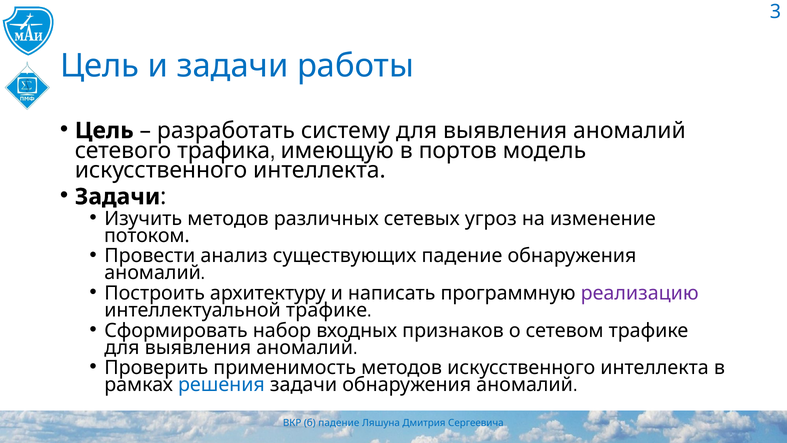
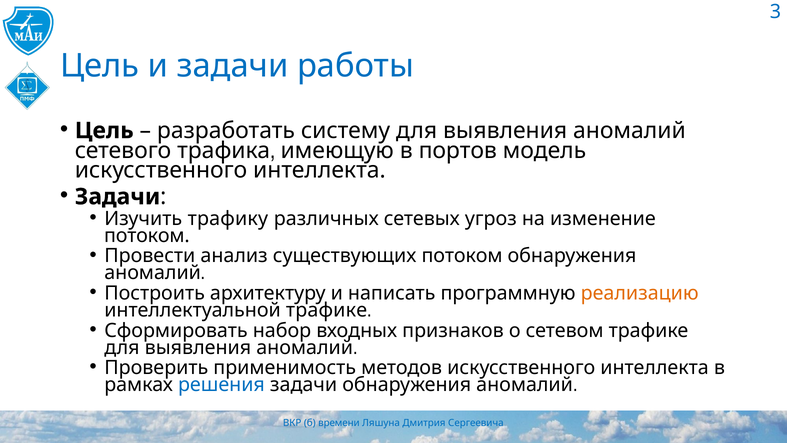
Изучить методов: методов -> трафику (228, 219)
существующих падение: падение -> потоком (462, 256)
реализацию colour: purple -> orange (640, 293)
б падение: падение -> времени (339, 423)
